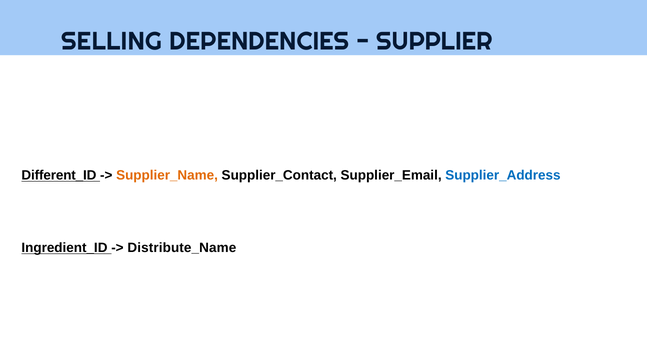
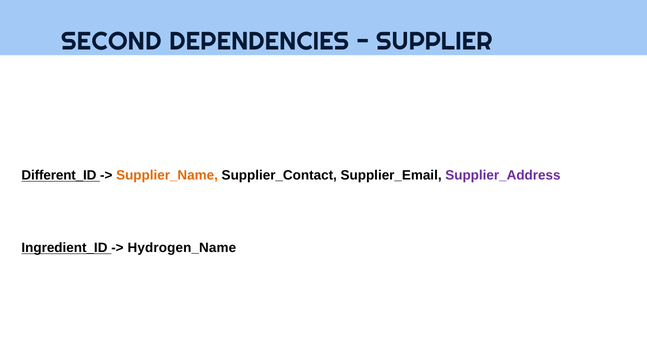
SELLING: SELLING -> SECOND (112, 41)
Supplier_Address colour: blue -> purple (503, 175)
Distribute_Name: Distribute_Name -> Hydrogen_Name (182, 248)
